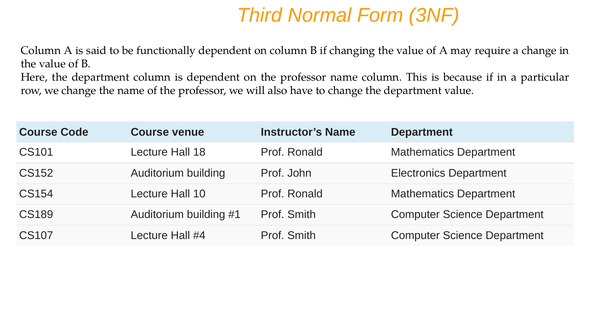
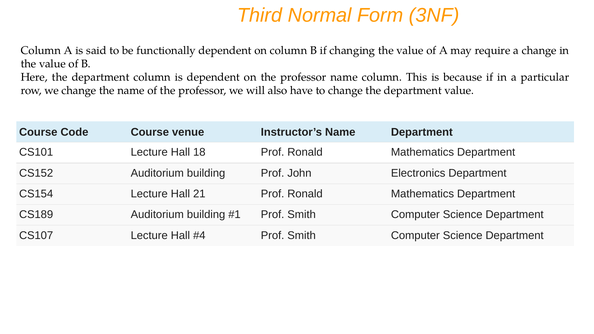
10: 10 -> 21 (199, 194)
